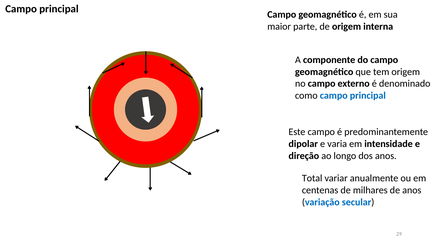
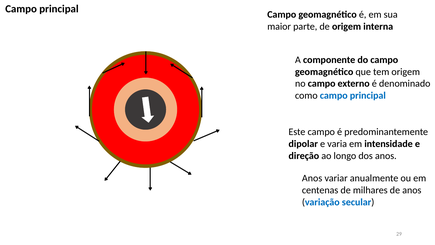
Total: Total -> Anos (312, 178)
